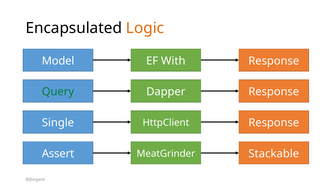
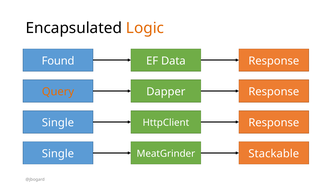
Model: Model -> Found (58, 61)
With: With -> Data (173, 61)
Query colour: green -> orange (58, 92)
Assert: Assert -> Single (58, 154)
